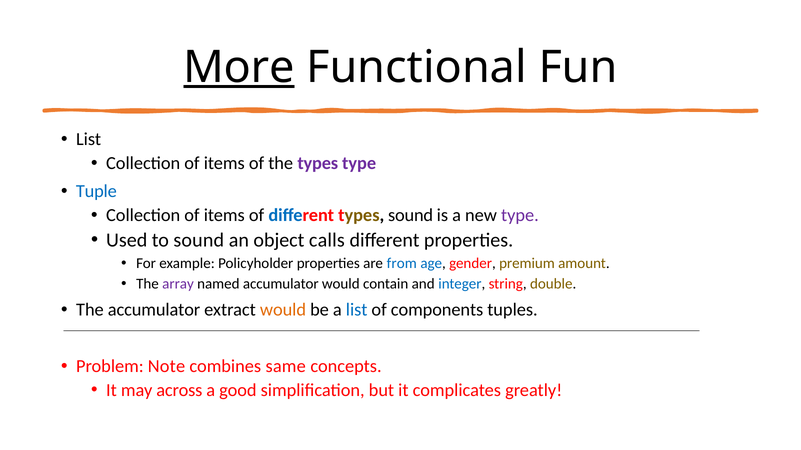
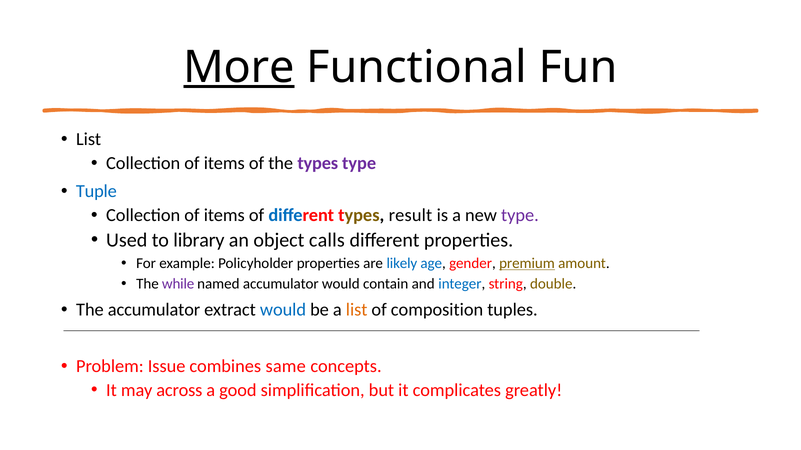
types sound: sound -> result (410, 216)
to sound: sound -> library (199, 240)
from: from -> likely (402, 264)
premium underline: none -> present (527, 264)
array: array -> while (178, 284)
would colour: orange -> blue (283, 310)
list colour: blue -> orange (357, 310)
components: components -> composition (437, 310)
Note: Note -> Issue (167, 367)
